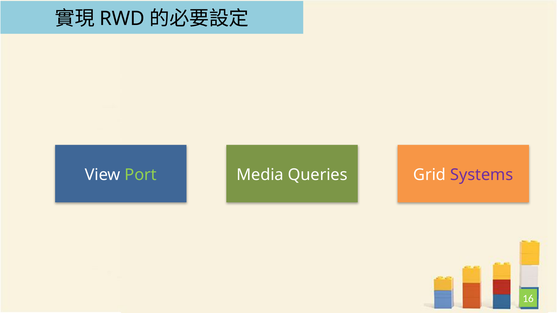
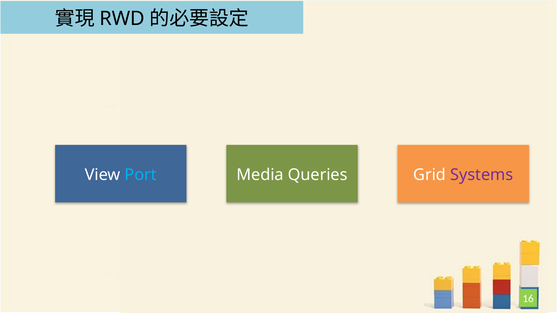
Port colour: light green -> light blue (141, 175)
